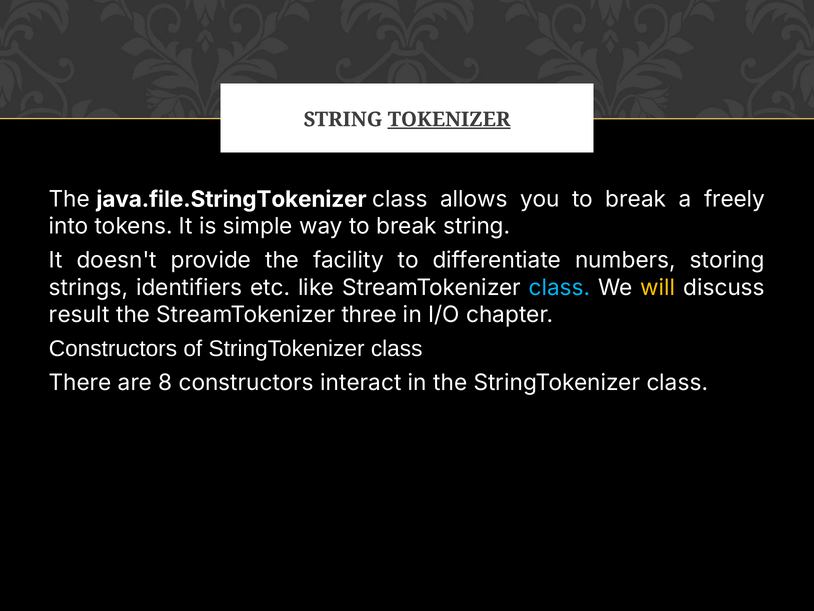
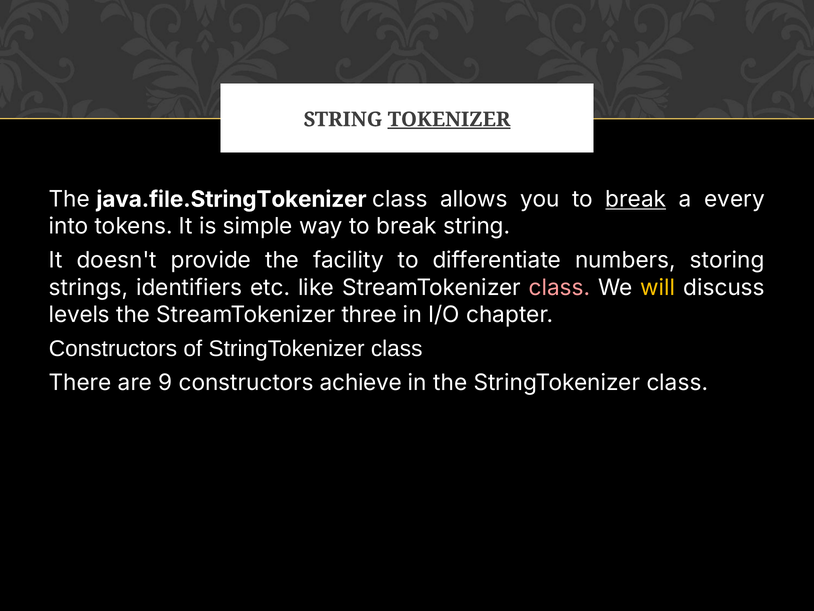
break underline: none -> present (636, 199)
freely: freely -> every (734, 199)
class colour: light blue -> pink (560, 287)
result: result -> levels (79, 315)
8: 8 -> 9 (165, 383)
interact: interact -> achieve (361, 383)
